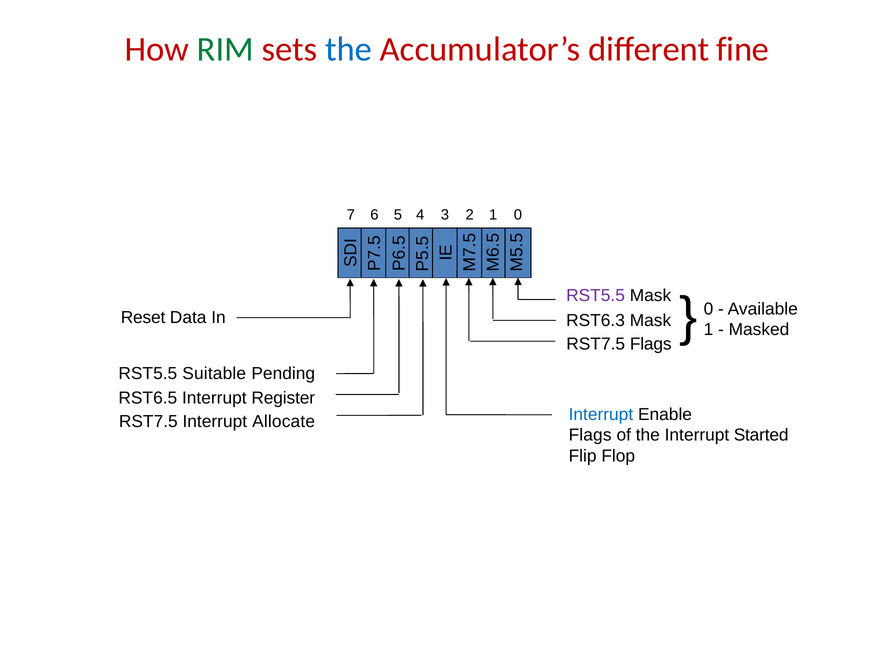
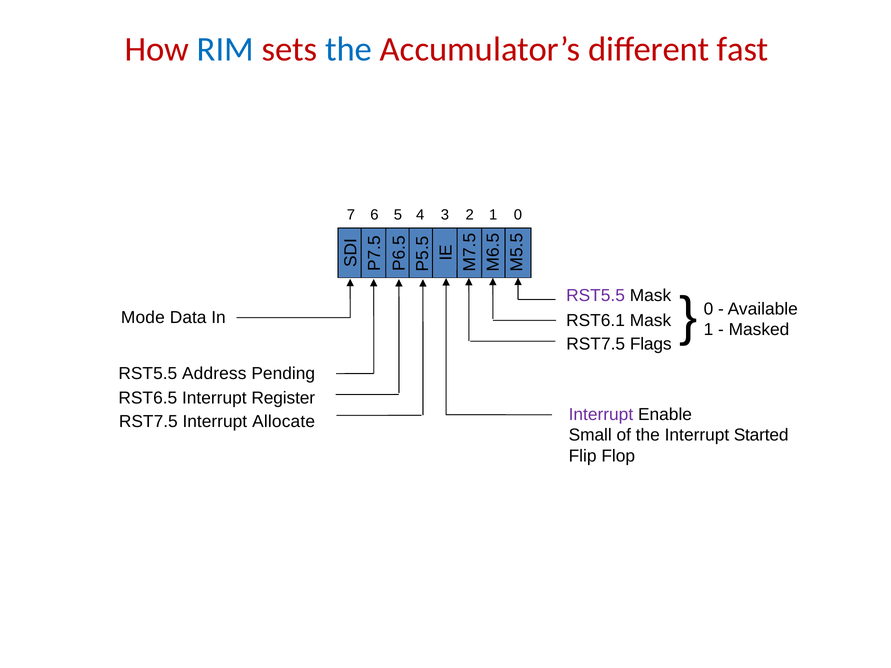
RIM colour: green -> blue (225, 49)
fine: fine -> fast (743, 49)
Reset: Reset -> Mode (143, 317)
RST6.3: RST6.3 -> RST6.1 (596, 320)
Suitable: Suitable -> Address (214, 374)
Interrupt colour: blue -> purple (601, 414)
Flags: Flags -> Small (590, 435)
